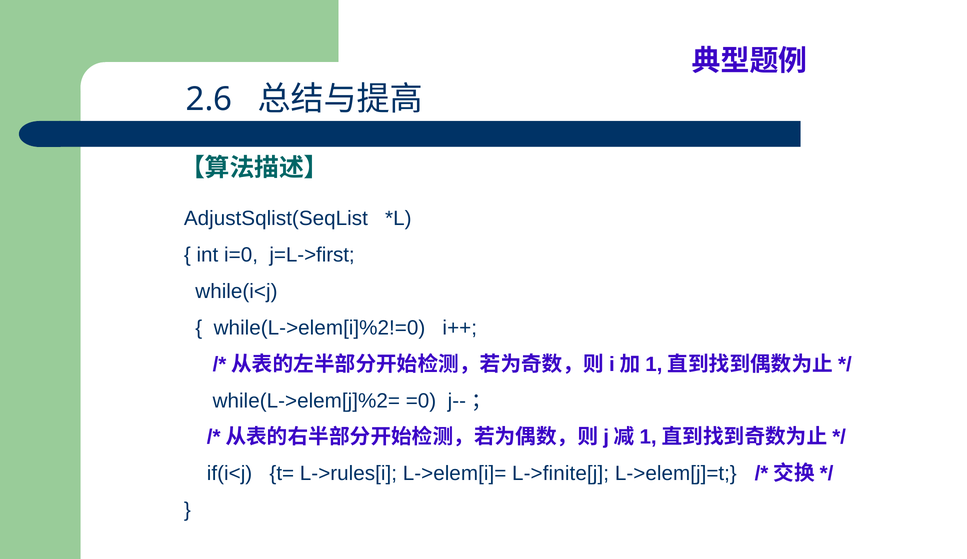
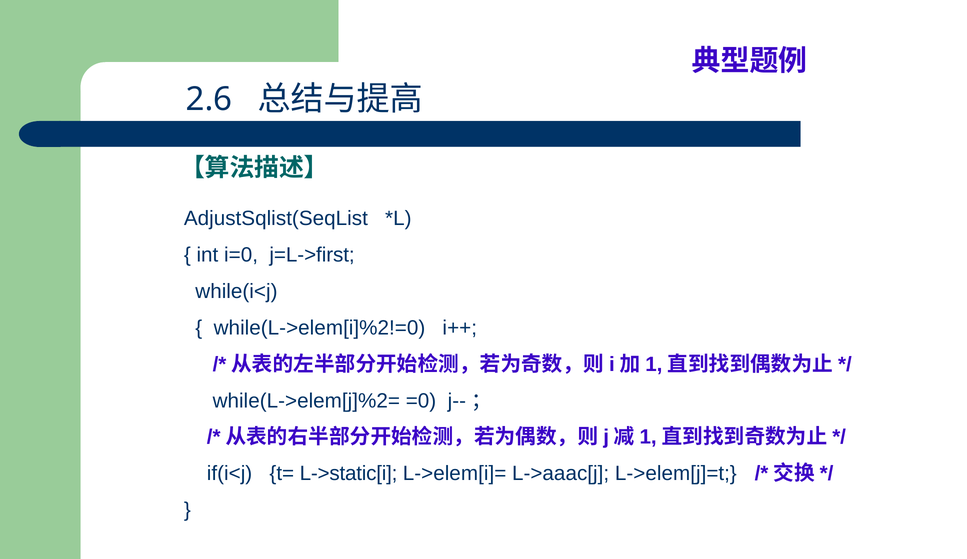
L->rules[i: L->rules[i -> L->static[i (349, 473)
L->finite[j: L->finite[j -> L->aaac[j (561, 473)
